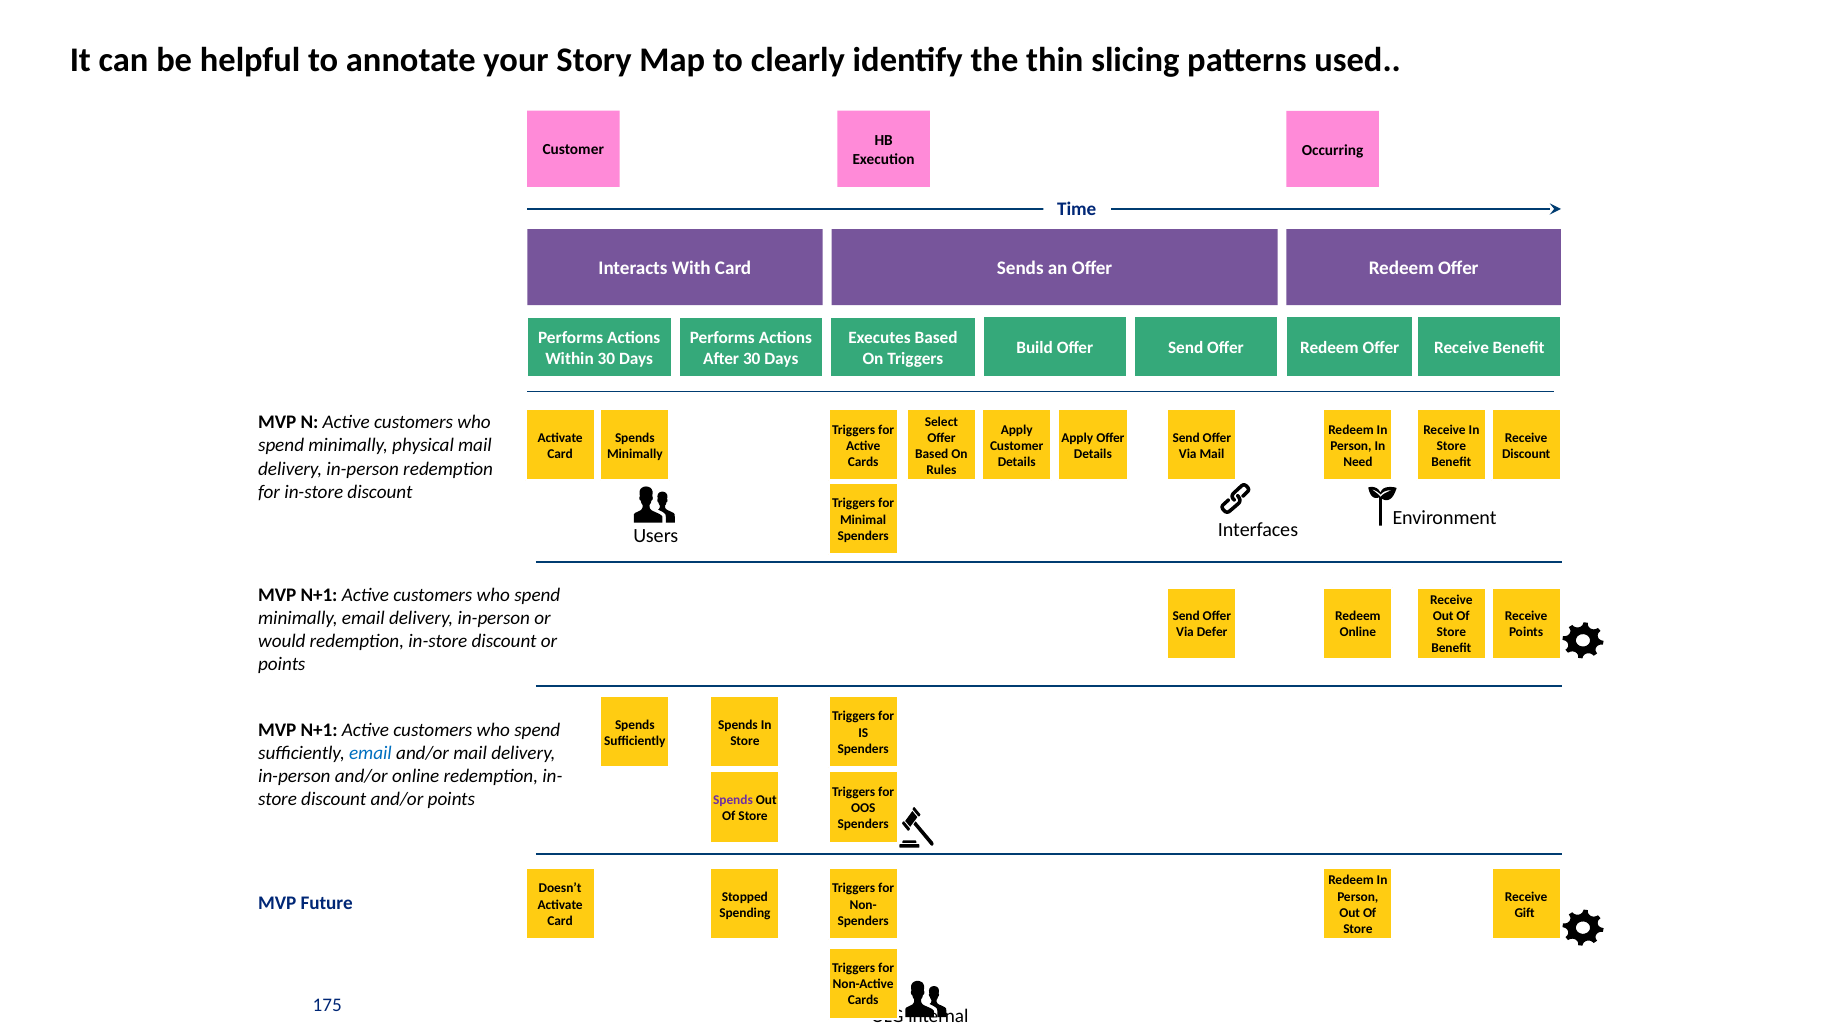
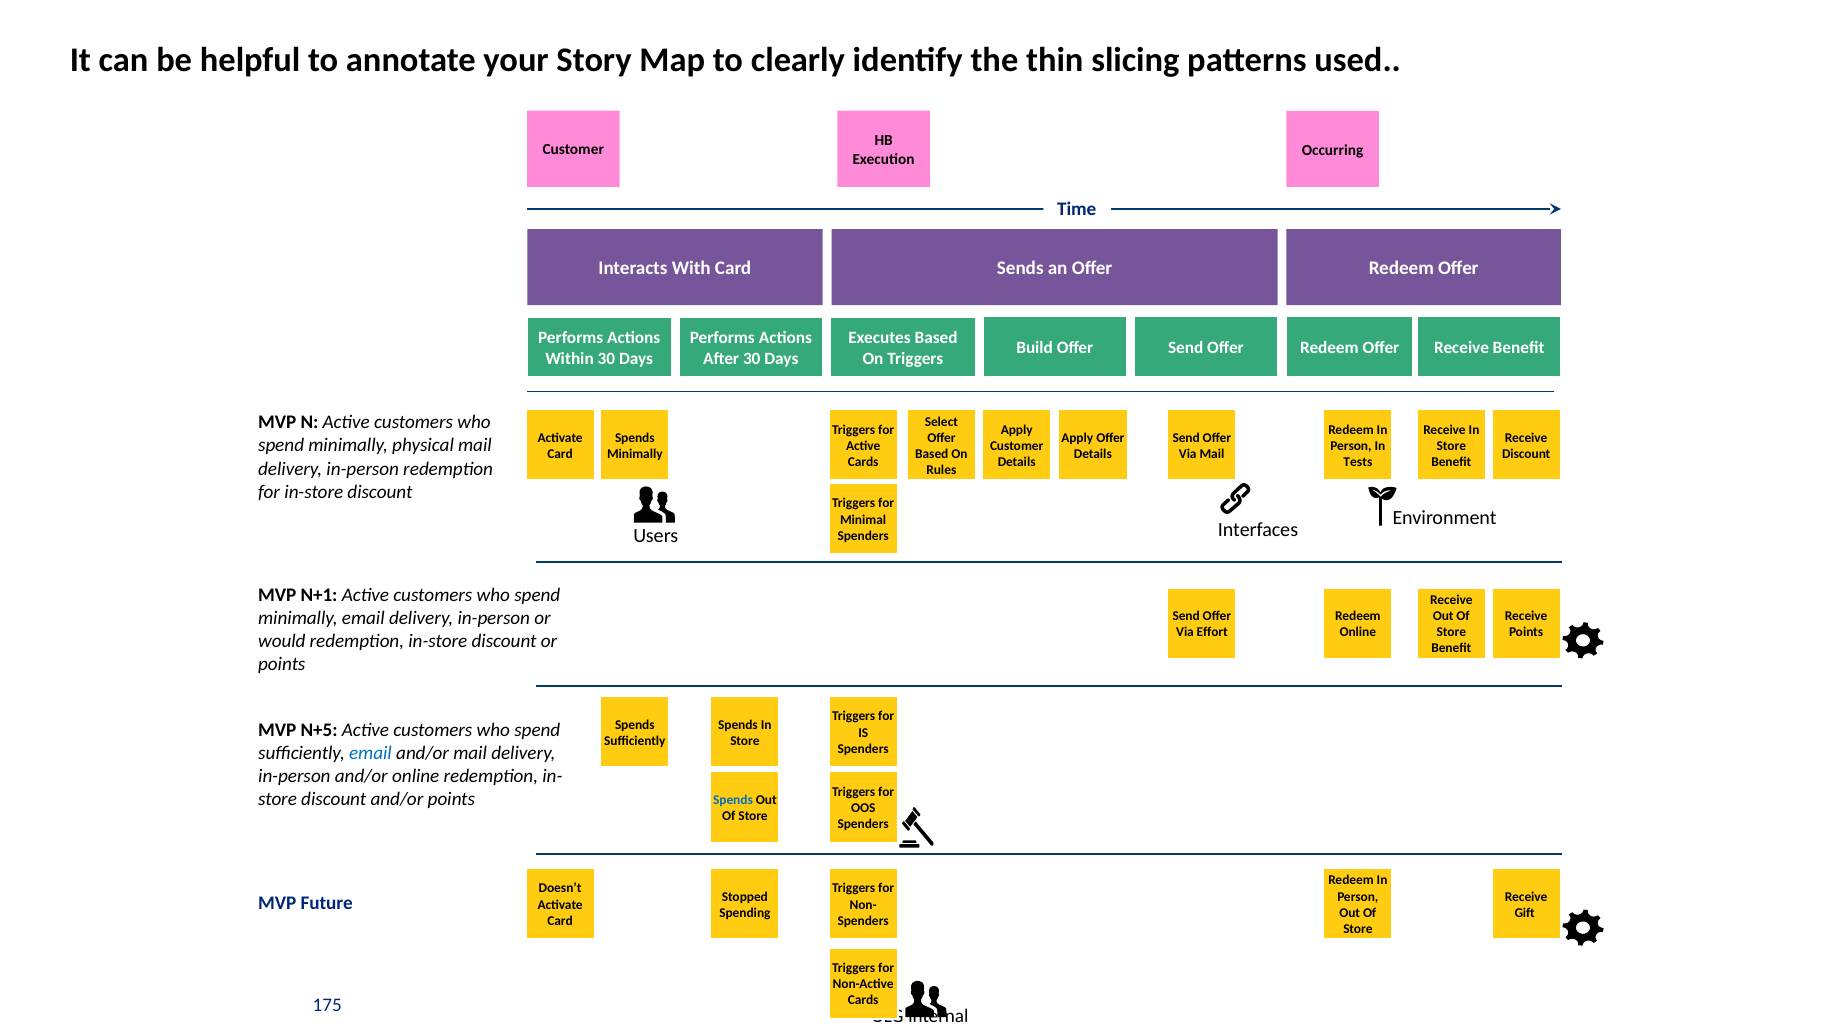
Need: Need -> Tests (1358, 462)
Defer: Defer -> Effort (1212, 632)
N+1: N+1 -> N+5 (319, 730)
Spends colour: purple -> blue (733, 800)
